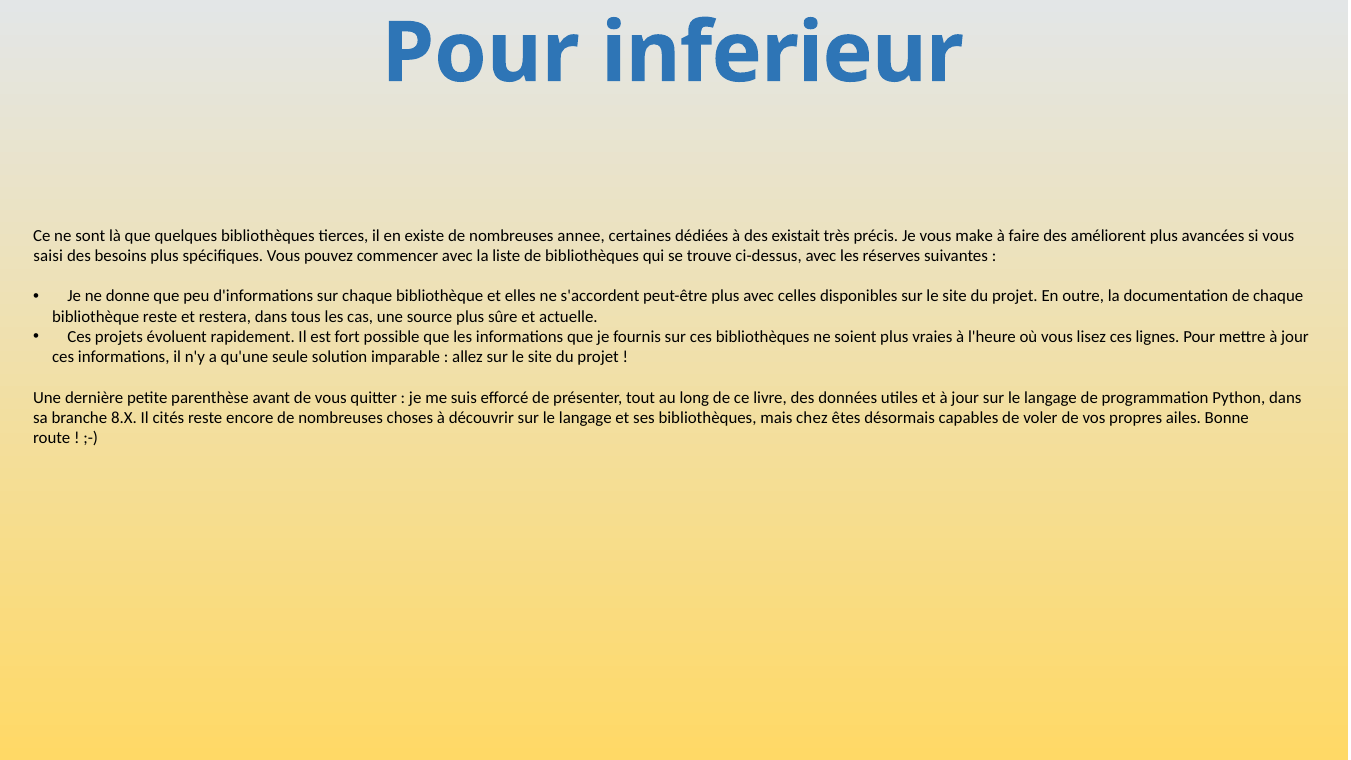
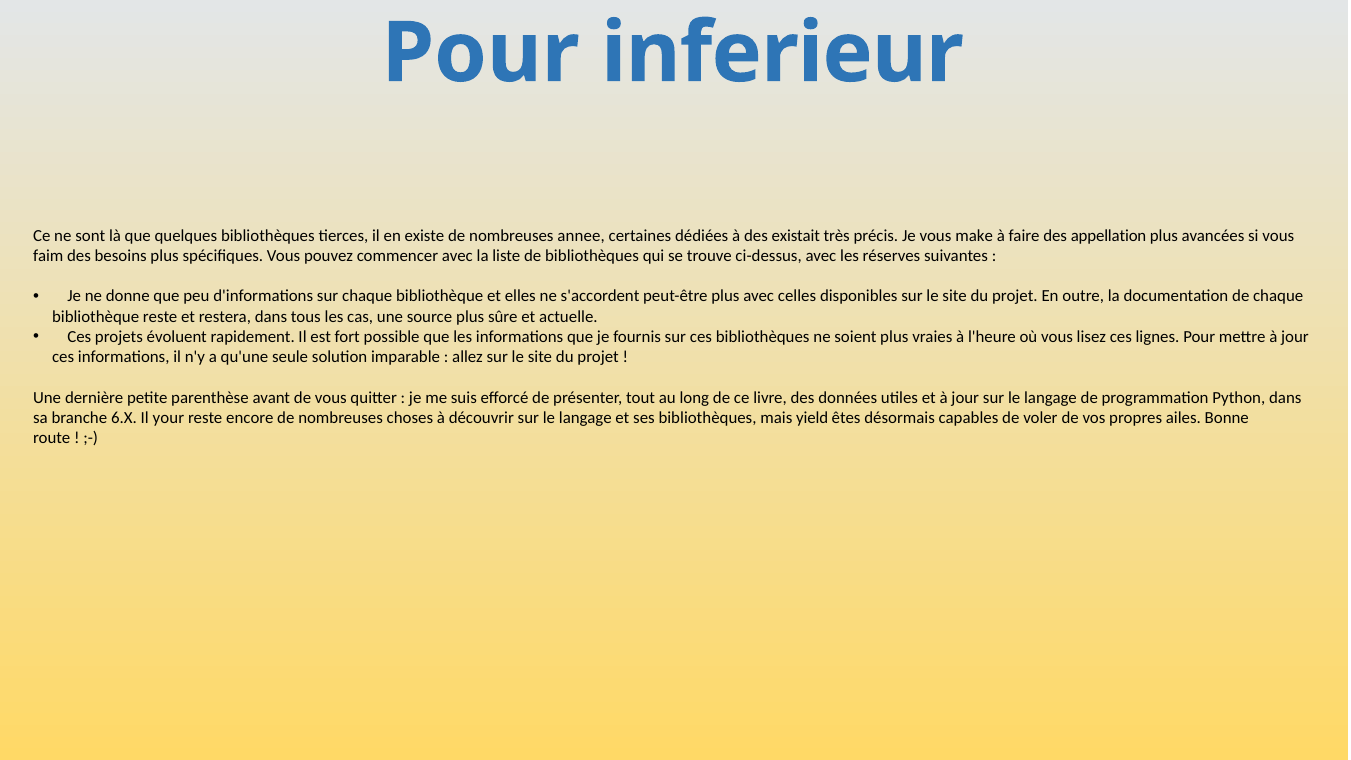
améliorent: améliorent -> appellation (1109, 236)
saisi: saisi -> faim (48, 256)
8.X: 8.X -> 6.X (124, 418)
cités: cités -> your (168, 418)
chez: chez -> yield (812, 418)
